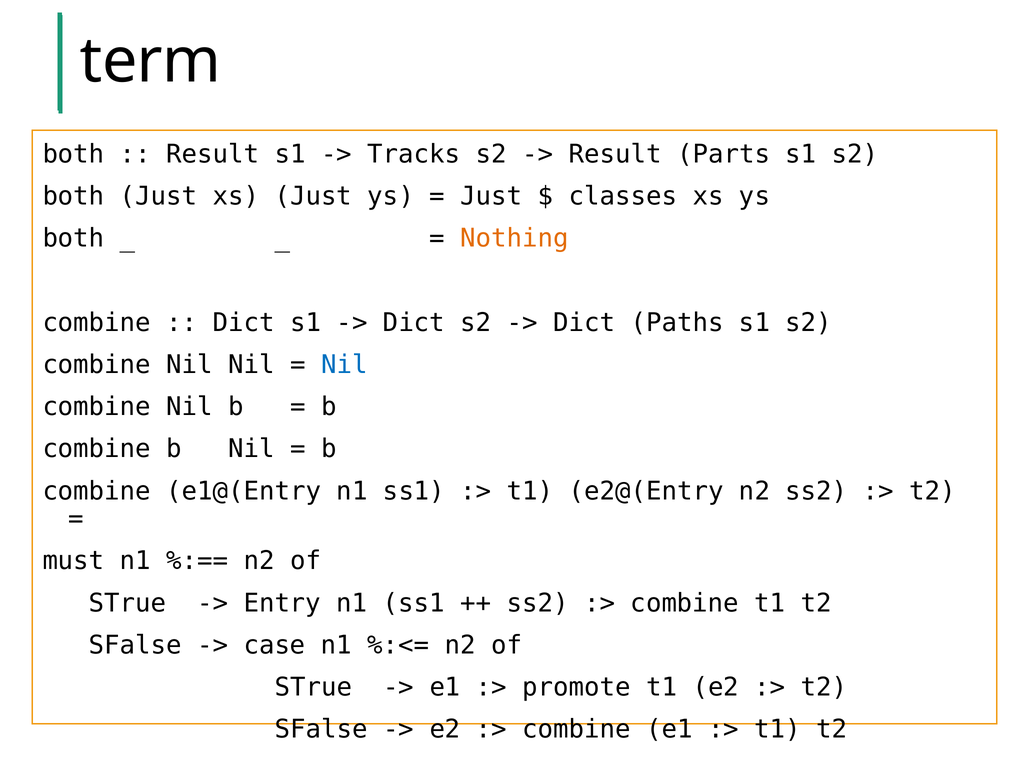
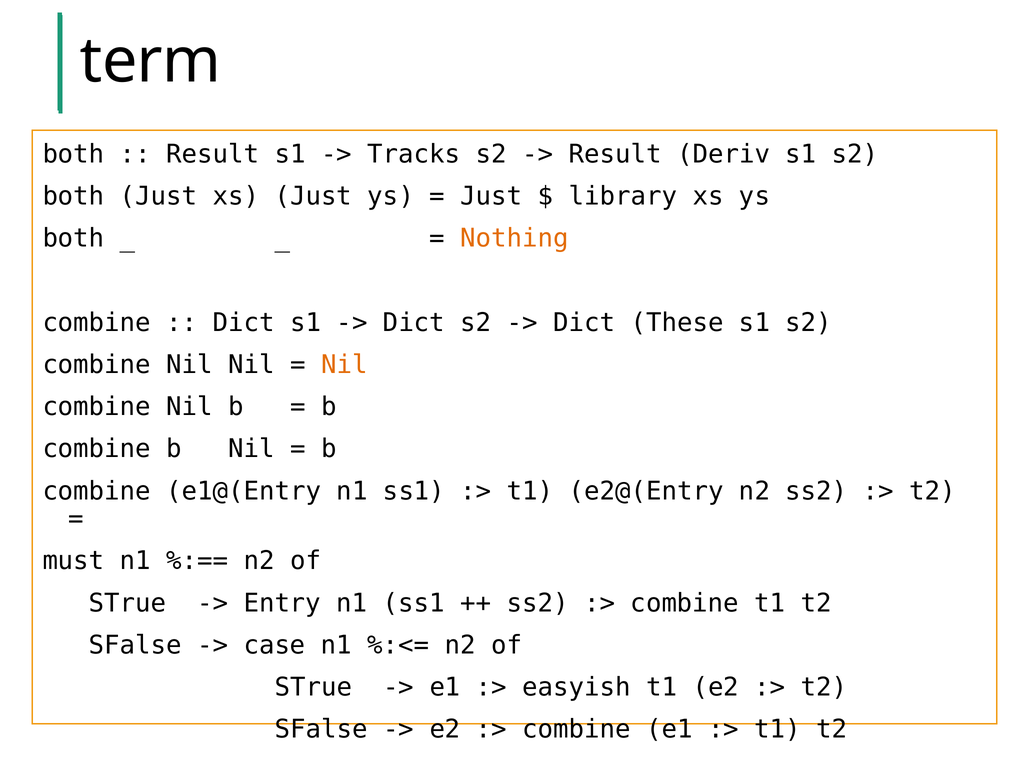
Parts: Parts -> Deriv (724, 154)
classes: classes -> library (623, 196)
Paths: Paths -> These (677, 323)
Nil colour: blue -> orange (344, 365)
promote: promote -> easyish (576, 687)
